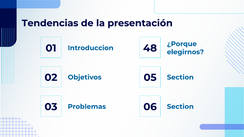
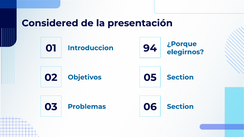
Tendencias: Tendencias -> Considered (50, 23)
48: 48 -> 94 (150, 48)
